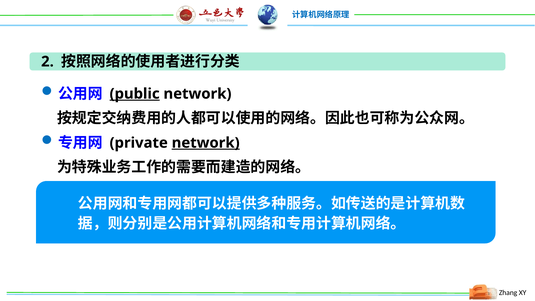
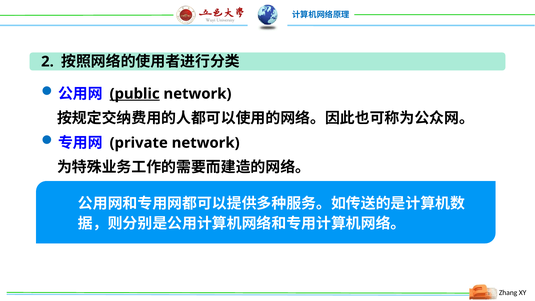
network underline: present -> none (206, 143)
